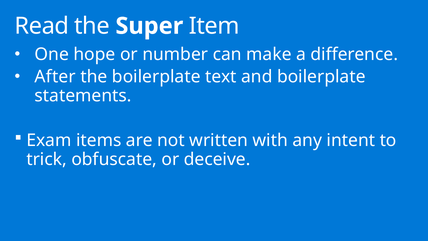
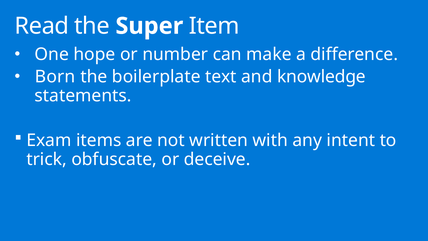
After: After -> Born (55, 77)
and boilerplate: boilerplate -> knowledge (321, 77)
